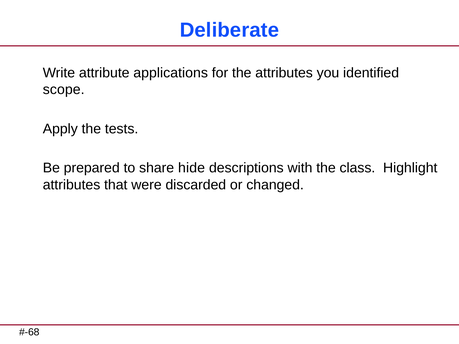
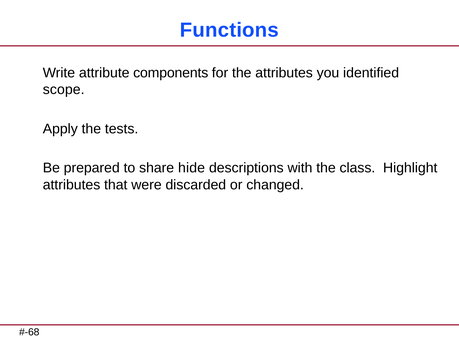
Deliberate: Deliberate -> Functions (229, 30)
applications: applications -> components (171, 73)
